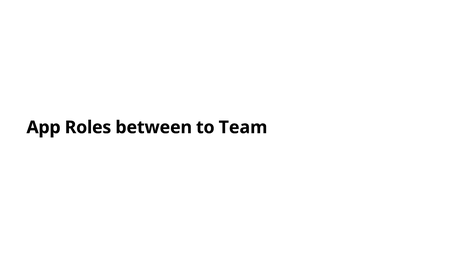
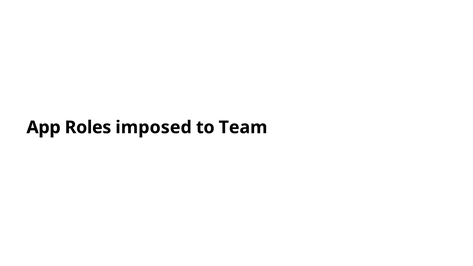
between: between -> imposed (154, 127)
